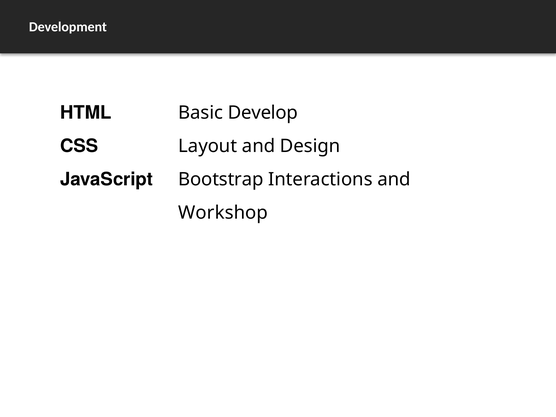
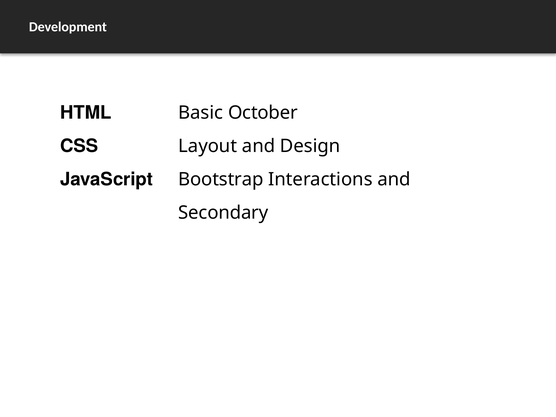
Develop: Develop -> October (263, 113)
Workshop: Workshop -> Secondary (223, 213)
